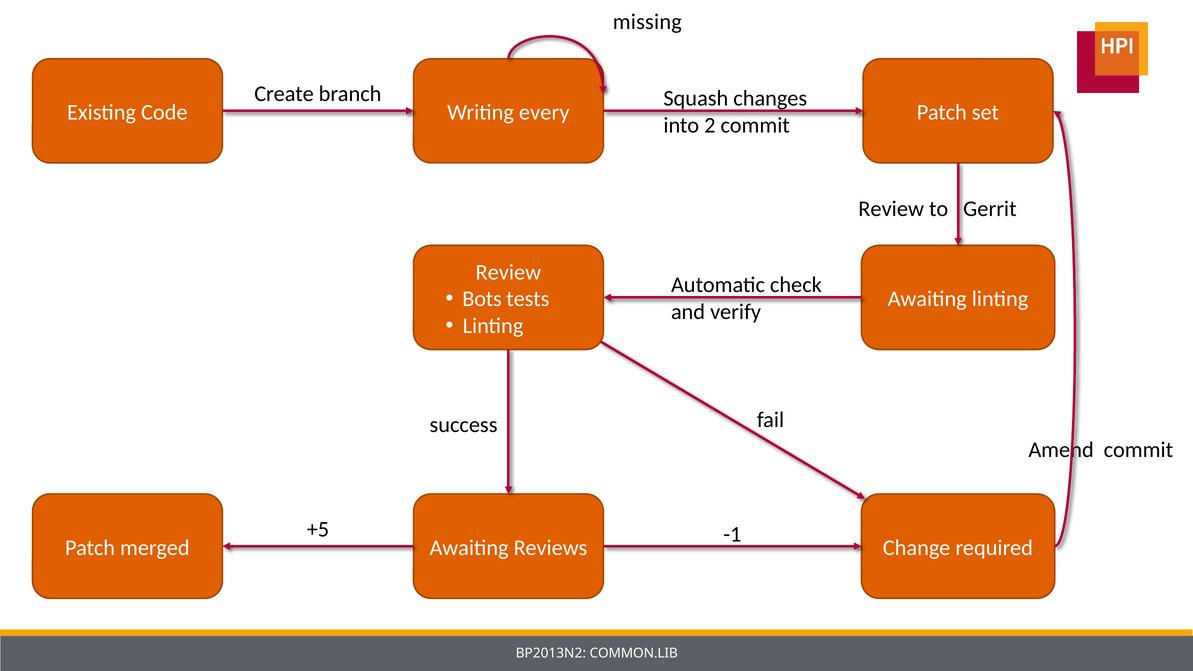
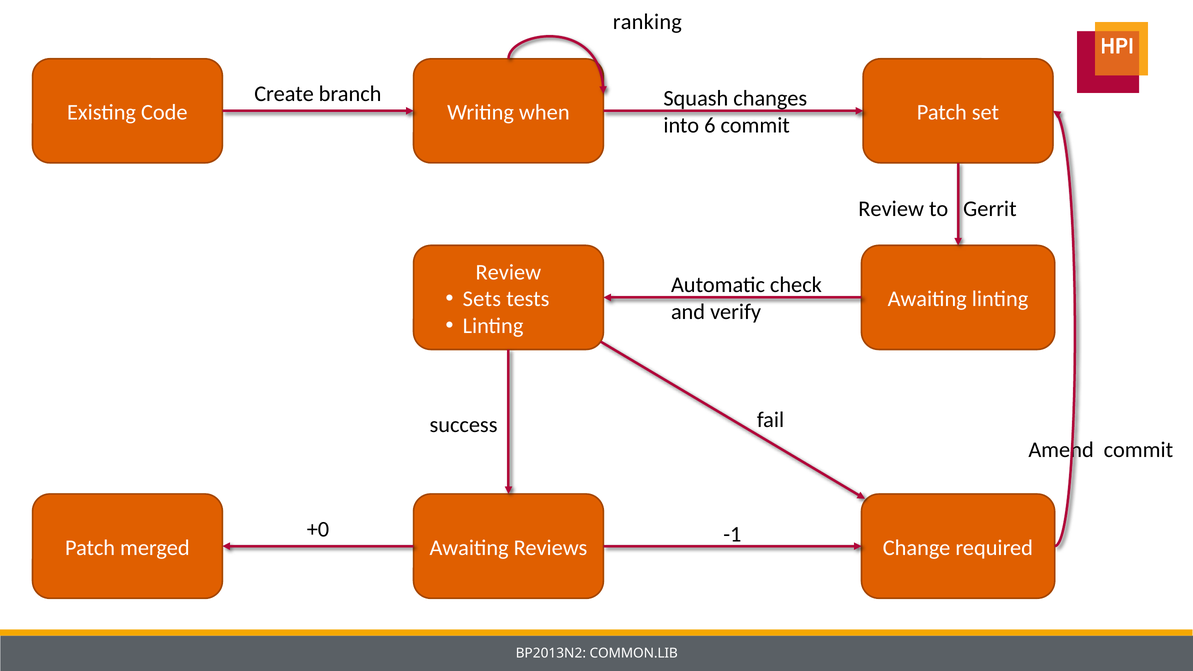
missing: missing -> ranking (647, 22)
every: every -> when (544, 112)
2: 2 -> 6 (710, 125)
Bots: Bots -> Sets (482, 299)
+5: +5 -> +0 (318, 529)
